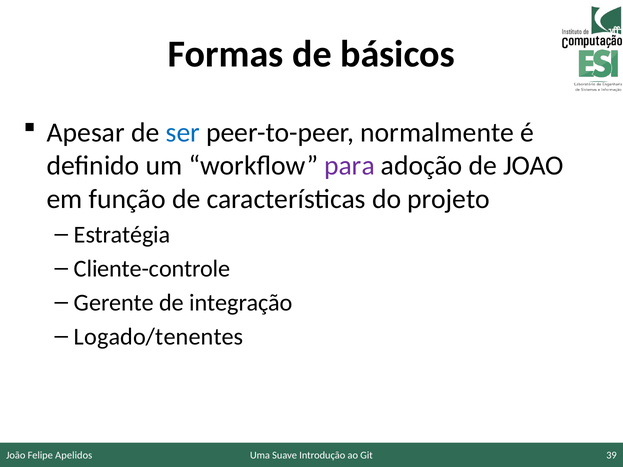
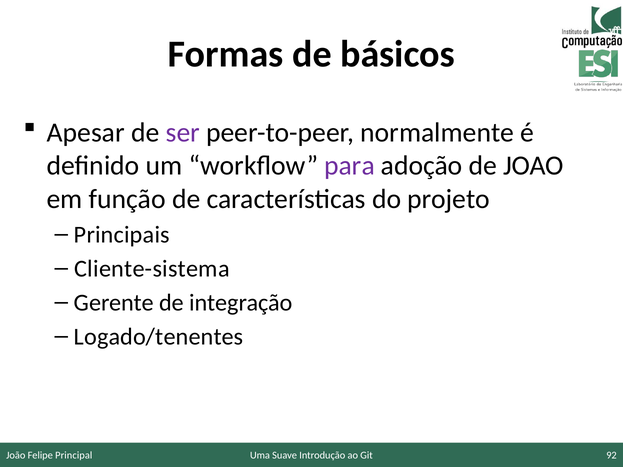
ser colour: blue -> purple (183, 133)
Estratégia: Estratégia -> Principais (122, 235)
Cliente-controle: Cliente-controle -> Cliente-sistema (152, 269)
39: 39 -> 92 (612, 455)
Apelidos: Apelidos -> Principal (74, 456)
